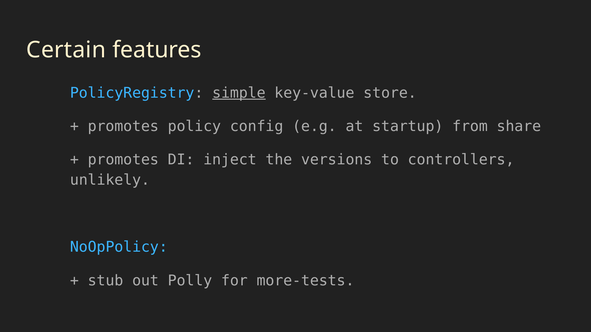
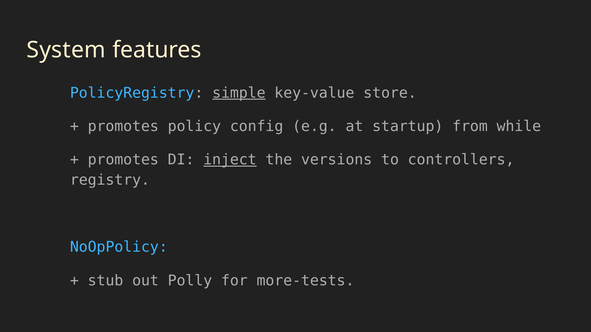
Certain: Certain -> System (66, 50)
share: share -> while (519, 126)
inject underline: none -> present (230, 160)
unlikely: unlikely -> registry (110, 180)
